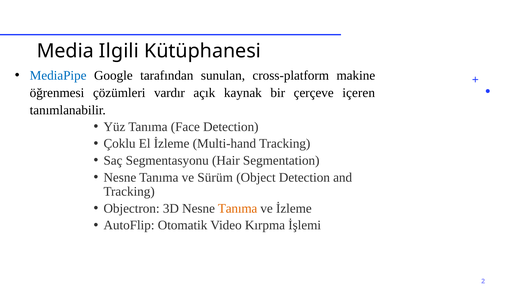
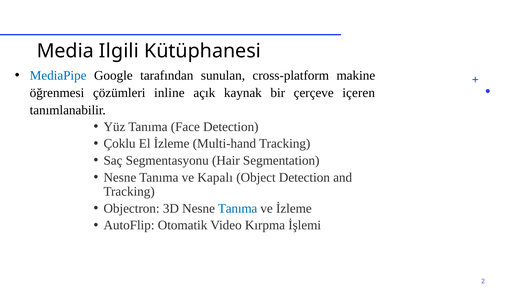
vardır: vardır -> inline (169, 93)
Sürüm: Sürüm -> Kapalı (215, 178)
Tanıma colour: orange -> blue (238, 209)
